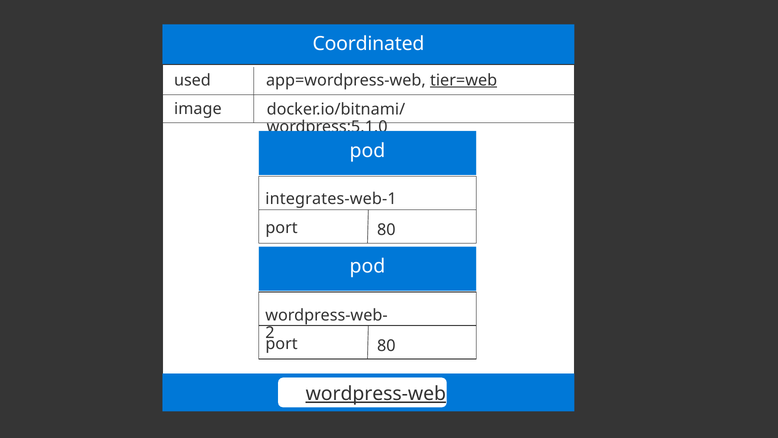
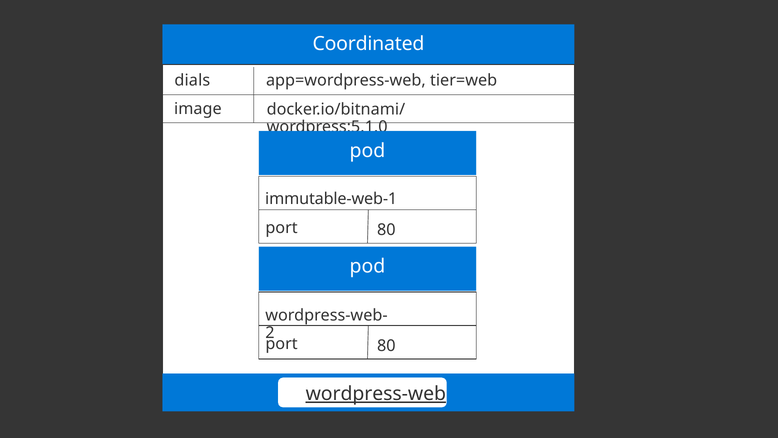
tier=web underline: present -> none (464, 80)
used: used -> dials (192, 80)
integrates-web-1: integrates-web-1 -> immutable-web-1 (331, 199)
